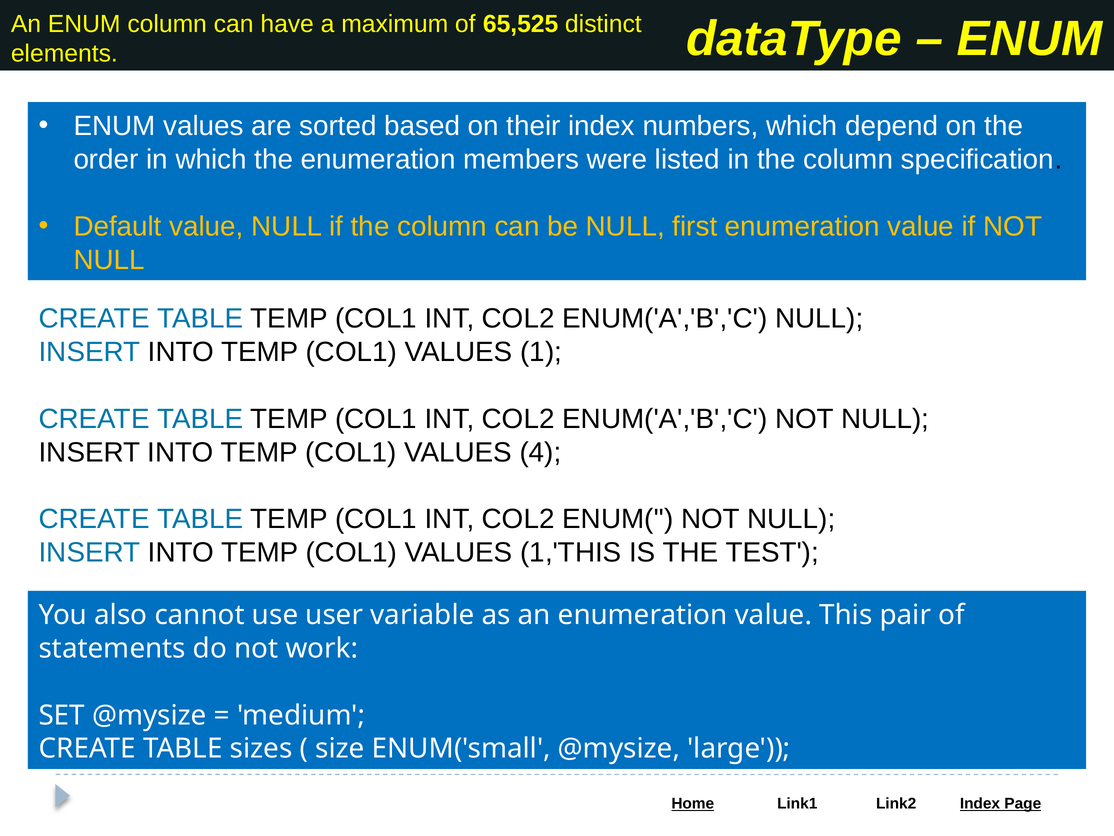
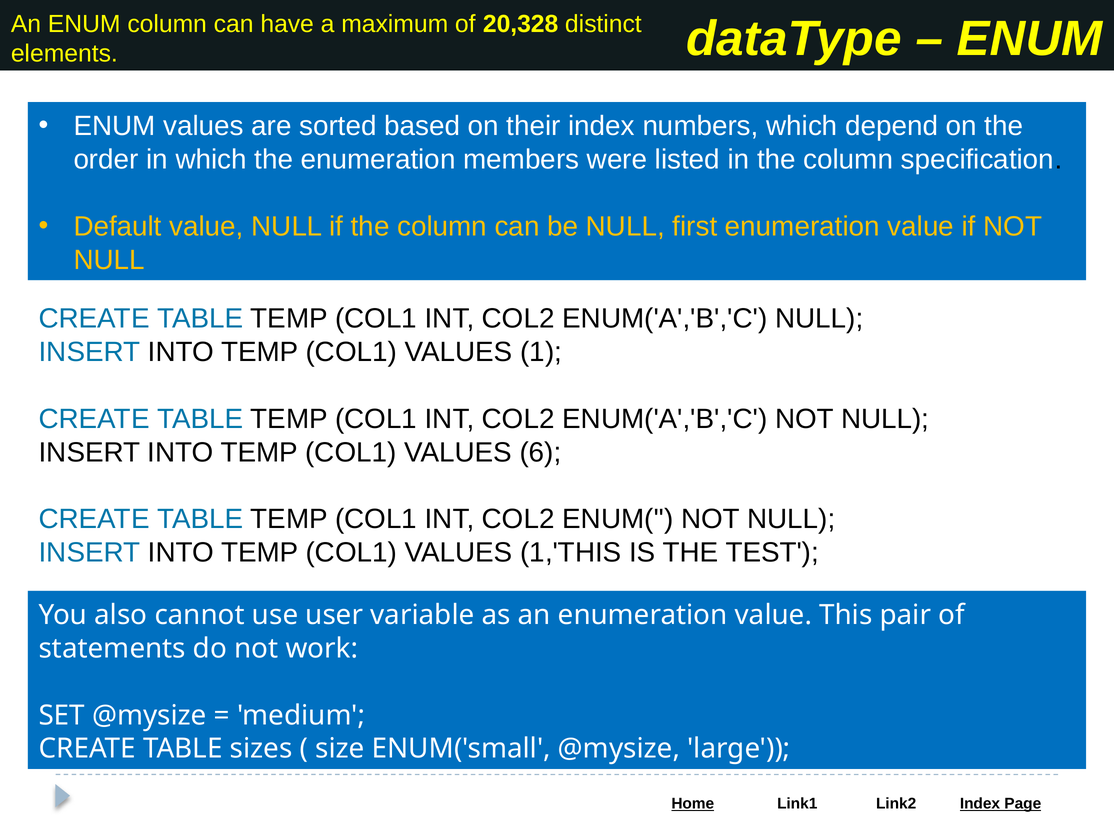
65,525: 65,525 -> 20,328 (521, 24)
4: 4 -> 6 (540, 452)
